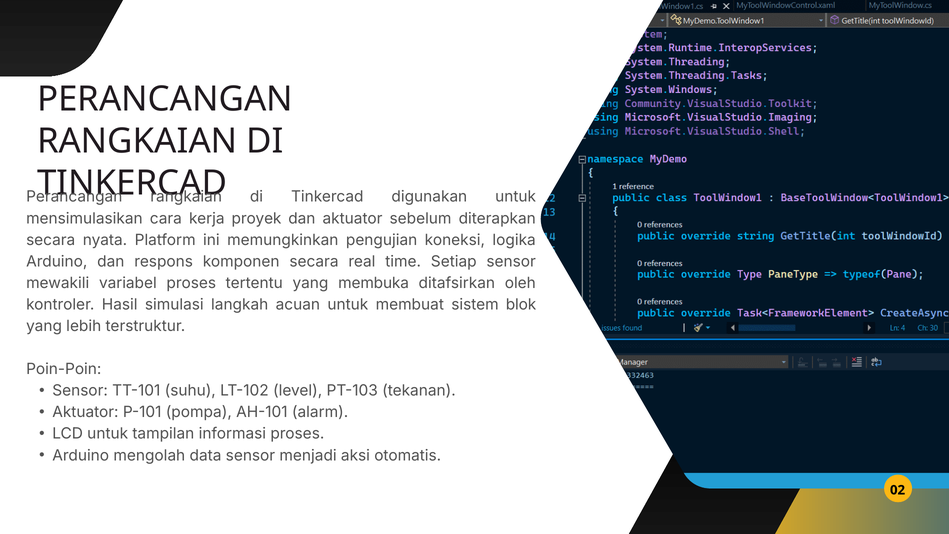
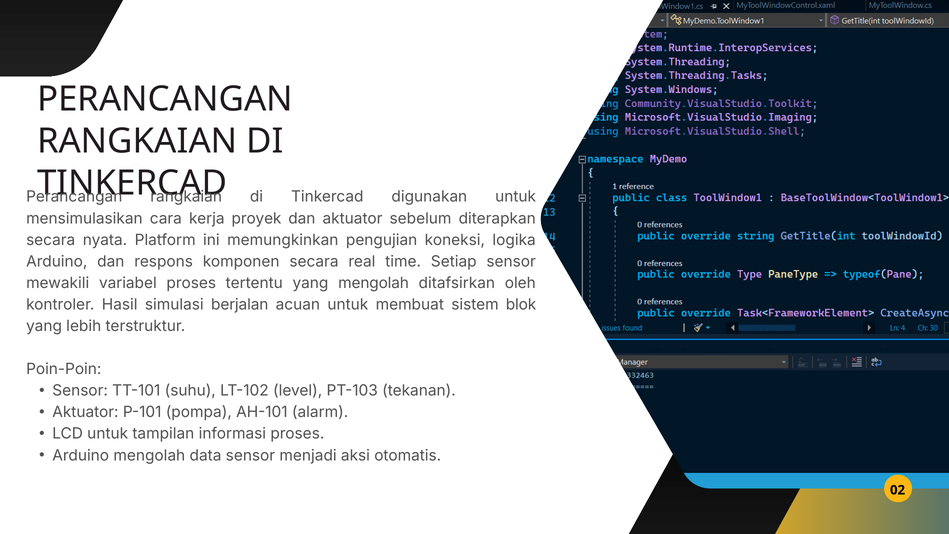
yang membuka: membuka -> mengolah (374, 283)
langkah: langkah -> berjalan (240, 305)
